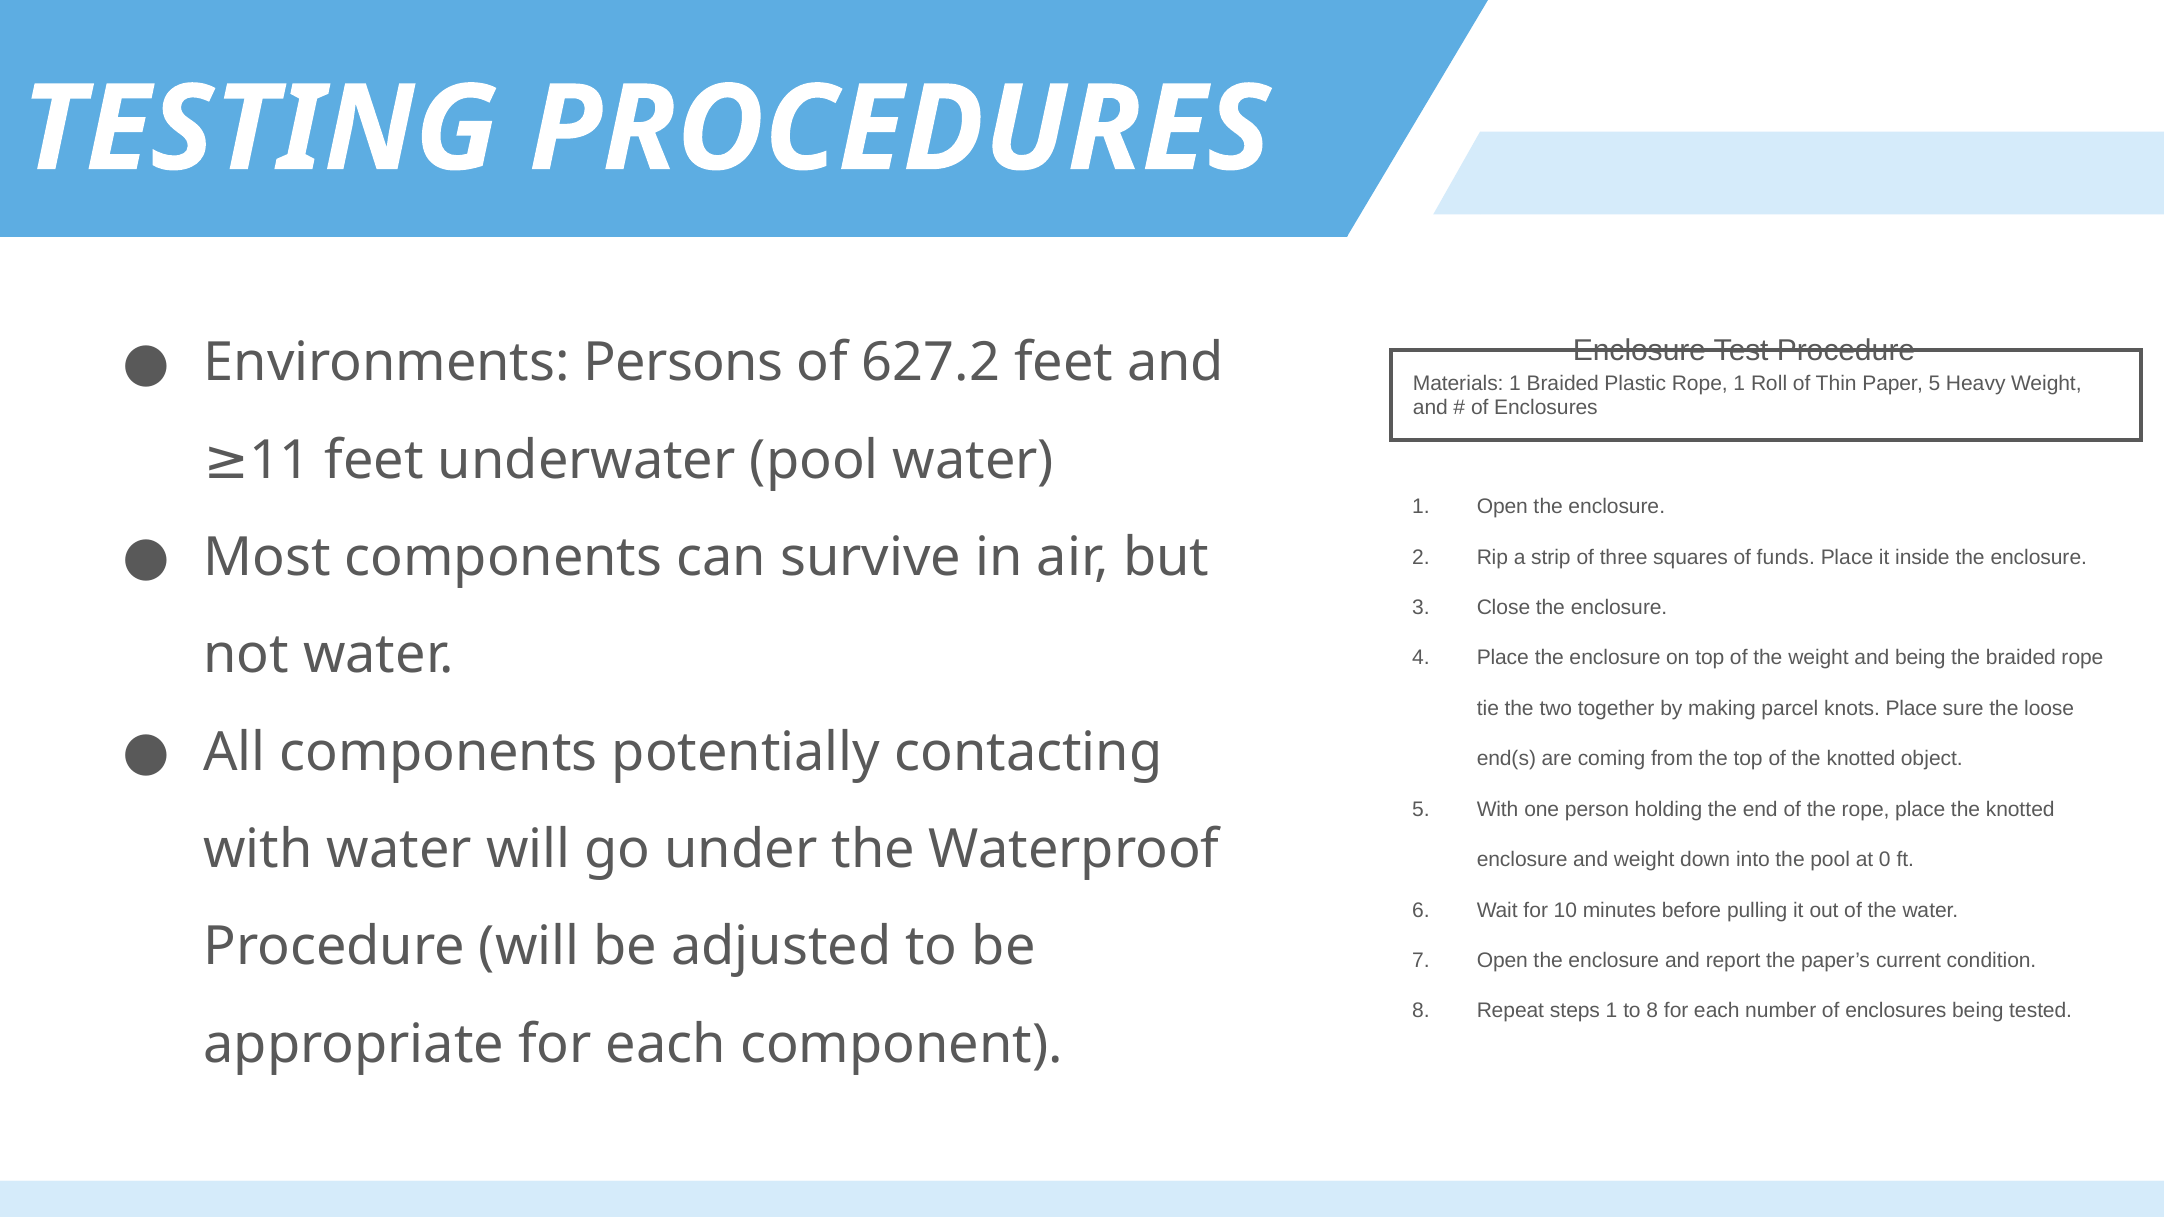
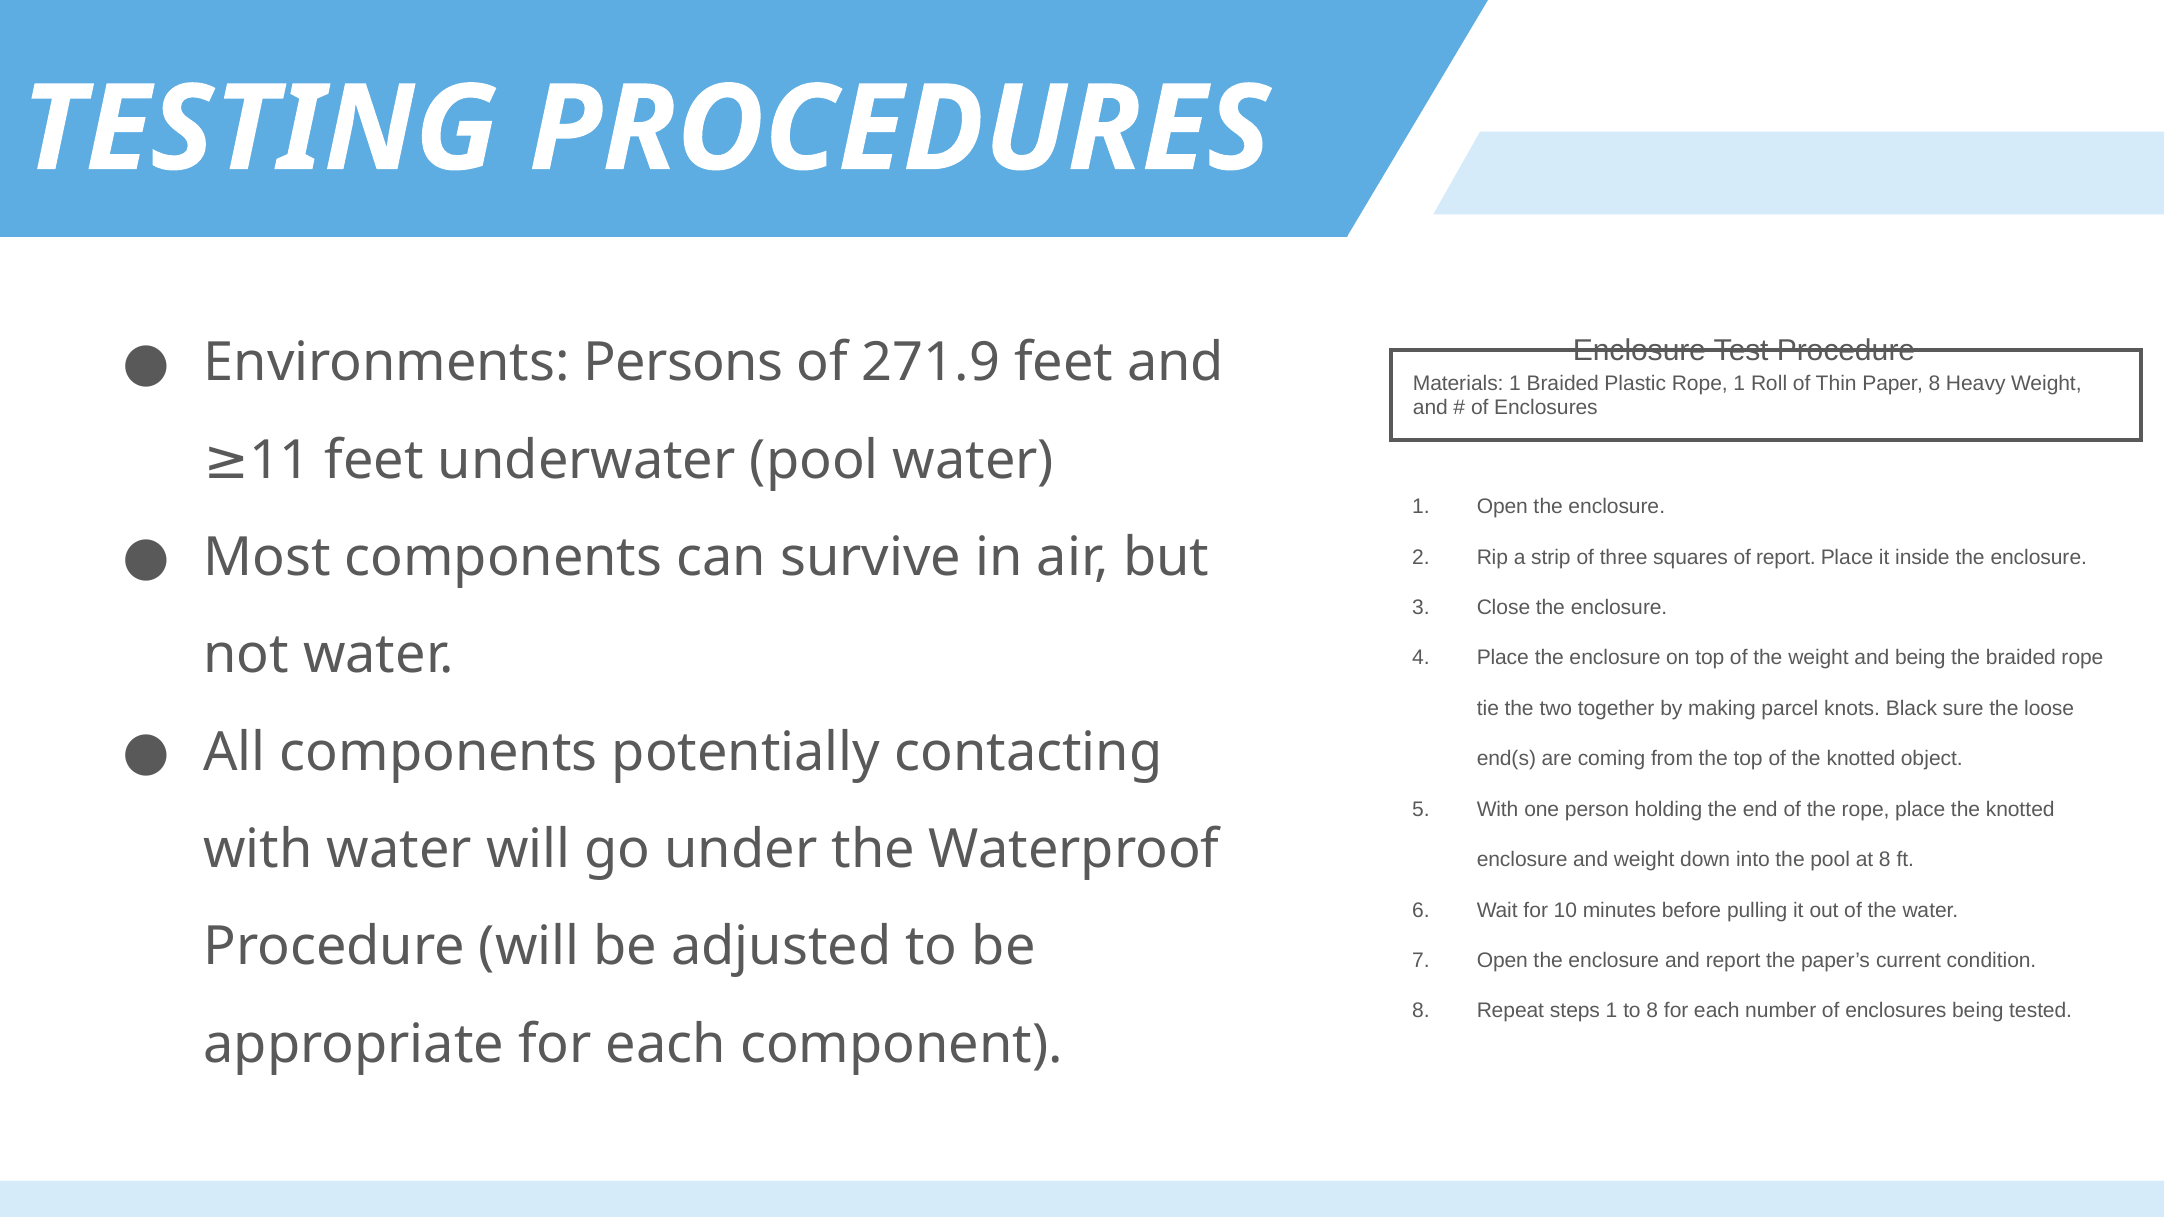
627.2: 627.2 -> 271.9 (931, 363)
Paper 5: 5 -> 8 (1934, 384)
of funds: funds -> report (1786, 557)
knots Place: Place -> Black (1911, 709)
at 0: 0 -> 8 (1885, 860)
